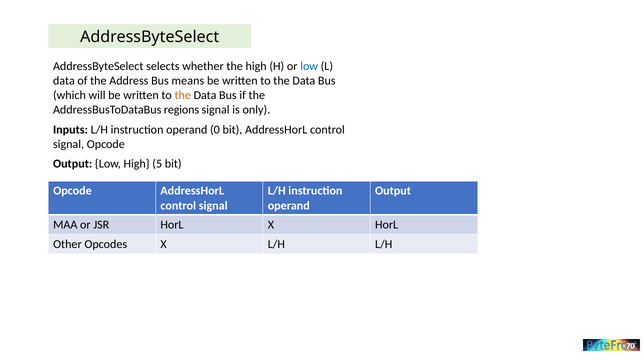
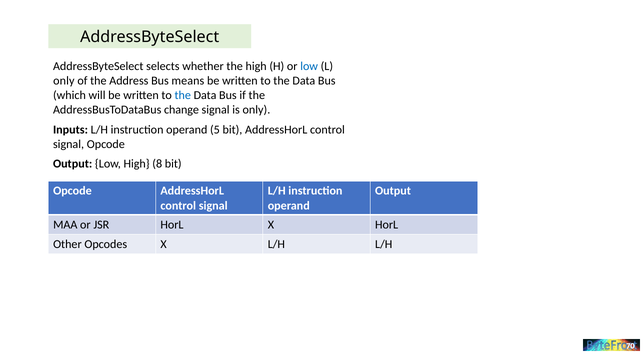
data: data -> only (64, 81)
the colour: orange -> blue (183, 95)
regions: regions -> change (181, 110)
0: 0 -> 5 (215, 130)
5: 5 -> 8 (157, 164)
